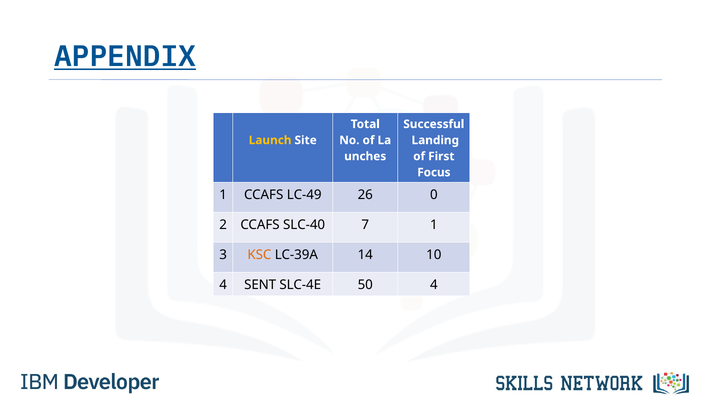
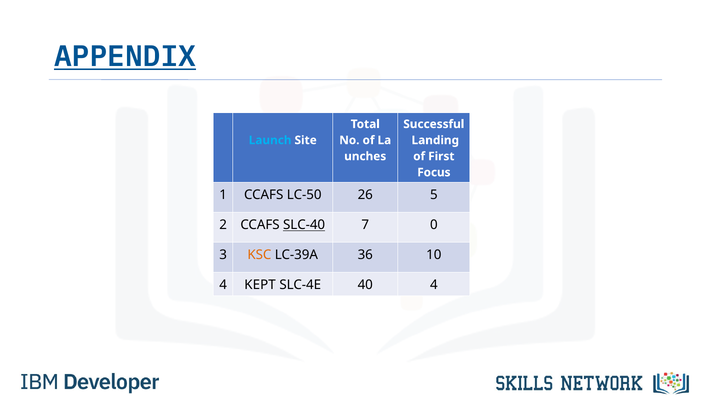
Launch colour: yellow -> light blue (270, 140)
LC-49: LC-49 -> LC-50 (304, 195)
0: 0 -> 5 (434, 195)
SLC-40 underline: none -> present (304, 225)
7 1: 1 -> 0 (434, 225)
14: 14 -> 36 (365, 255)
SENT: SENT -> KEPT (260, 285)
50: 50 -> 40 (365, 285)
